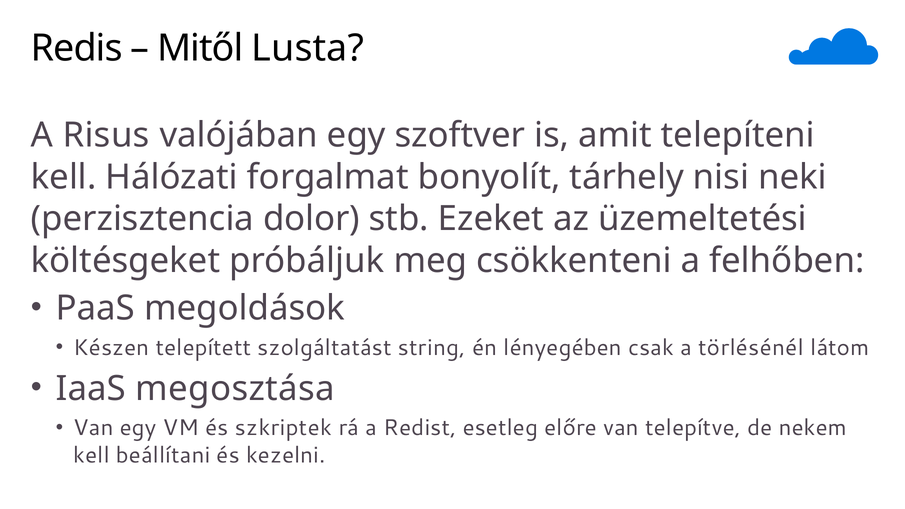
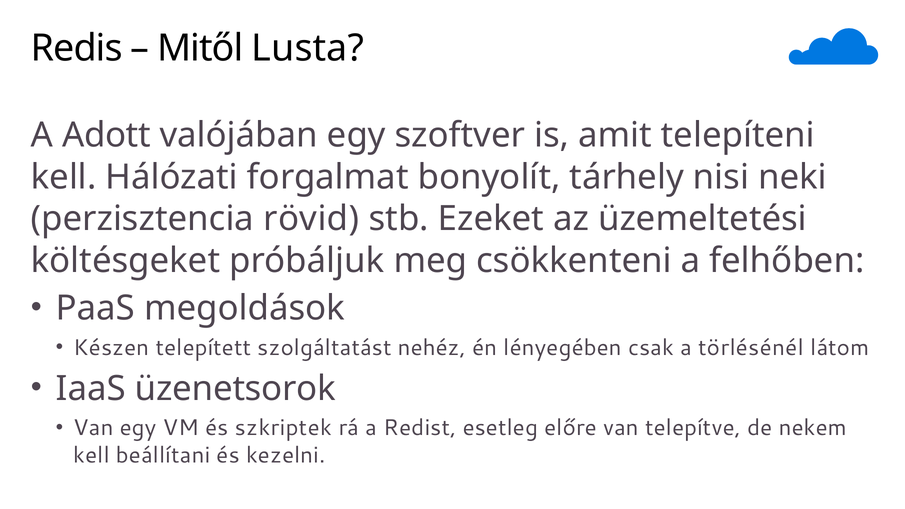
Risus: Risus -> Adott (106, 135)
dolor: dolor -> rövid (311, 219)
string: string -> nehéz (432, 348)
megosztása: megosztása -> üzenetsorok (235, 389)
